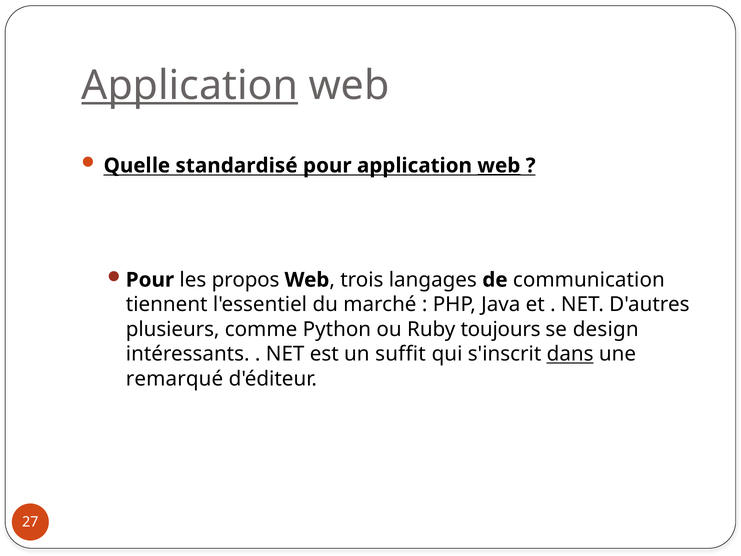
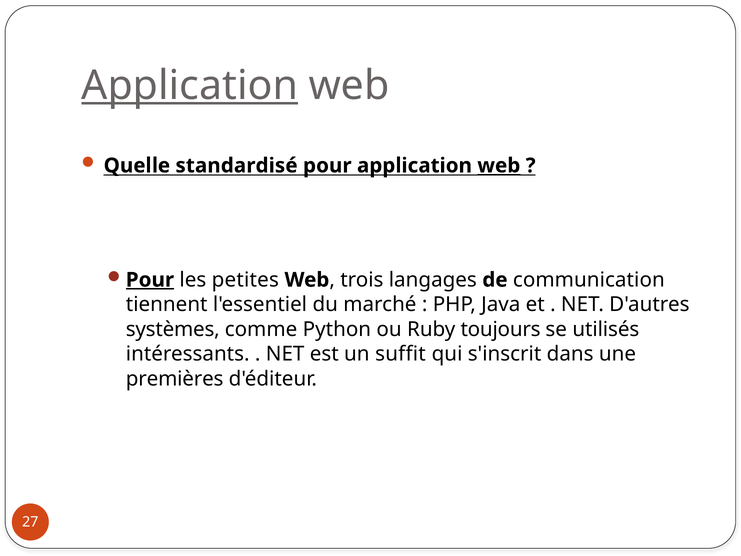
Pour underline: none -> present (150, 280)
propos: propos -> petites (245, 280)
plusieurs: plusieurs -> systèmes (173, 329)
design: design -> utilisés (606, 329)
dans underline: present -> none (570, 354)
remarqué: remarqué -> premières (175, 379)
